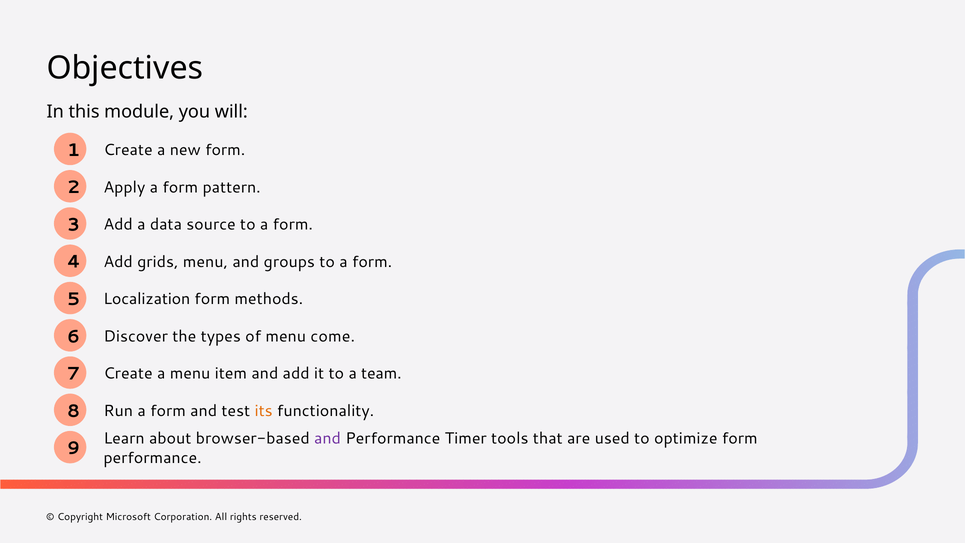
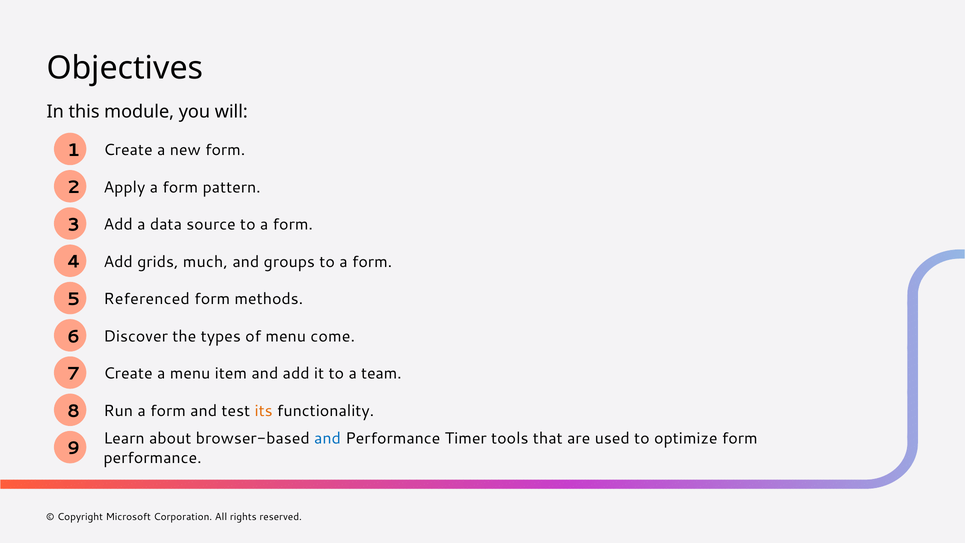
grids menu: menu -> much (205, 262)
Localization: Localization -> Referenced (147, 299)
and colour: purple -> blue (327, 438)
